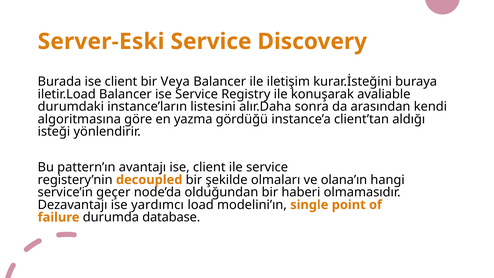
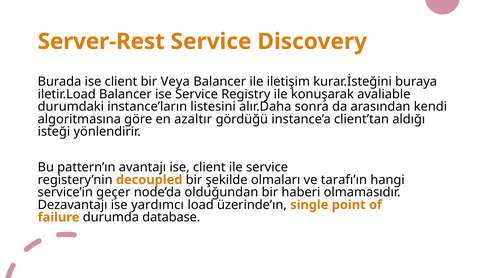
Server-Eski: Server-Eski -> Server-Rest (101, 41)
yazma: yazma -> azaltır (193, 119)
olana’ın: olana’ın -> tarafı’ın (344, 180)
modelini’ın: modelini’ın -> üzerinde’ın (252, 205)
